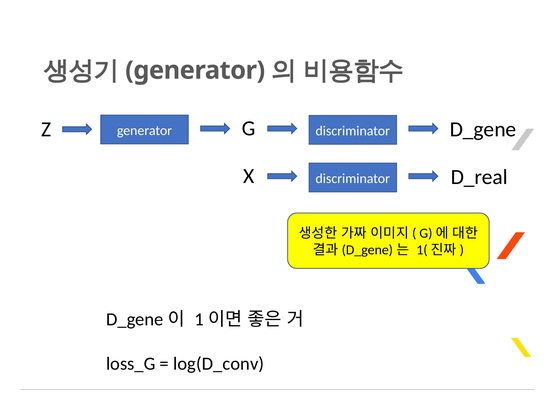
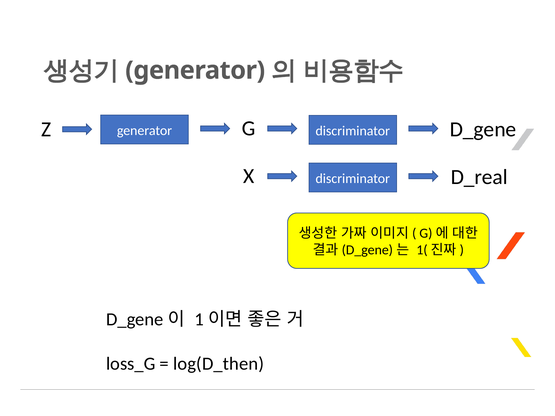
log(D_conv: log(D_conv -> log(D_then (219, 364)
